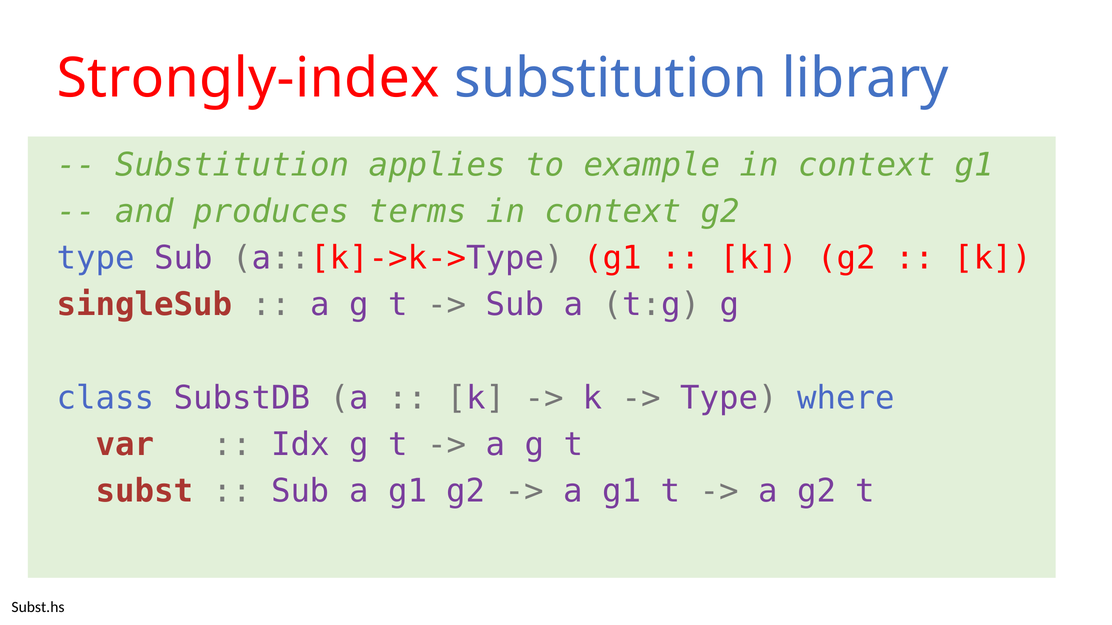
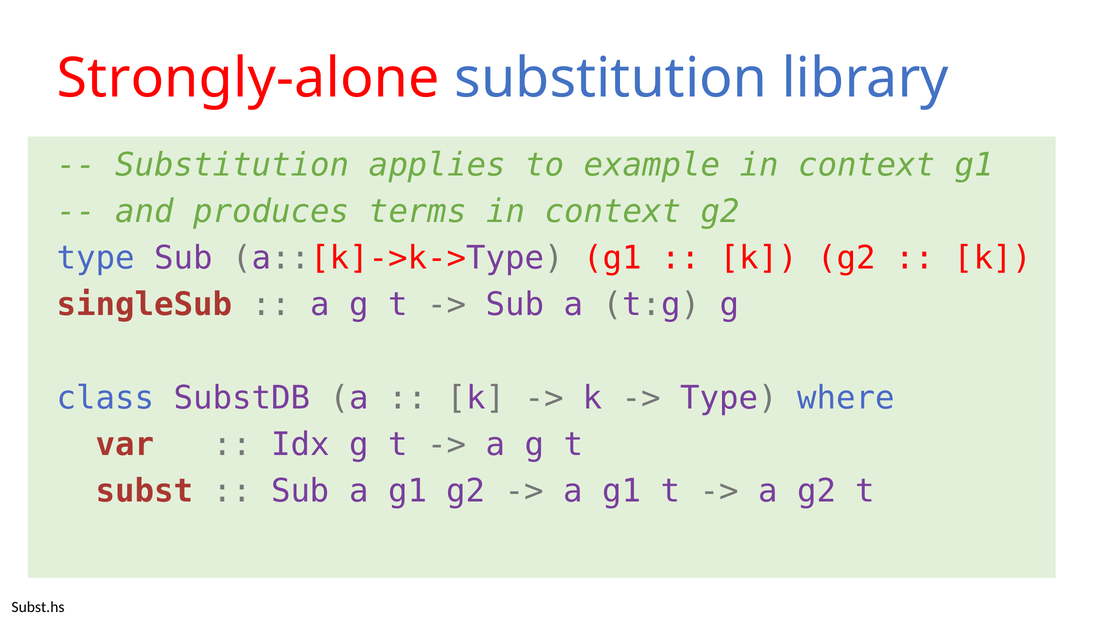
Strongly-index: Strongly-index -> Strongly-alone (248, 78)
